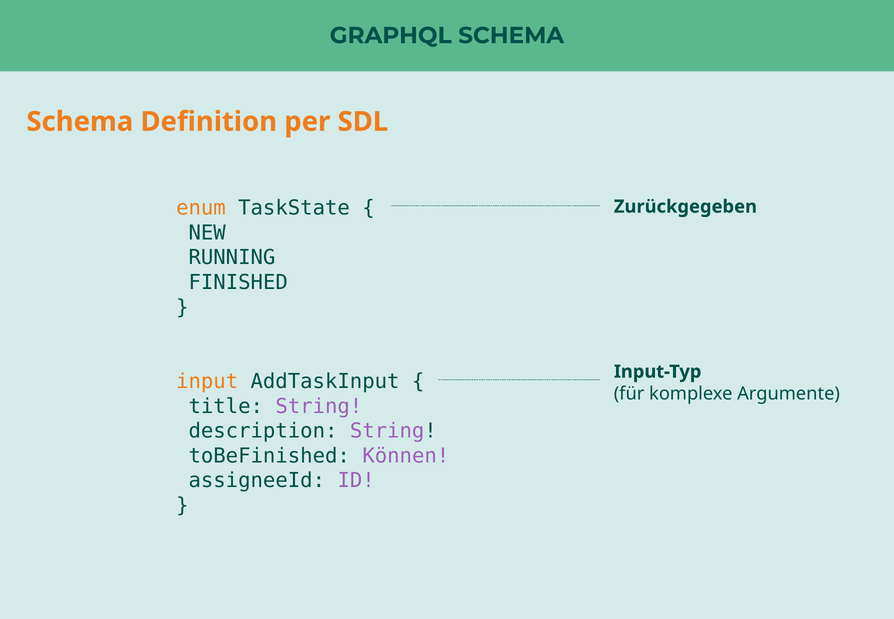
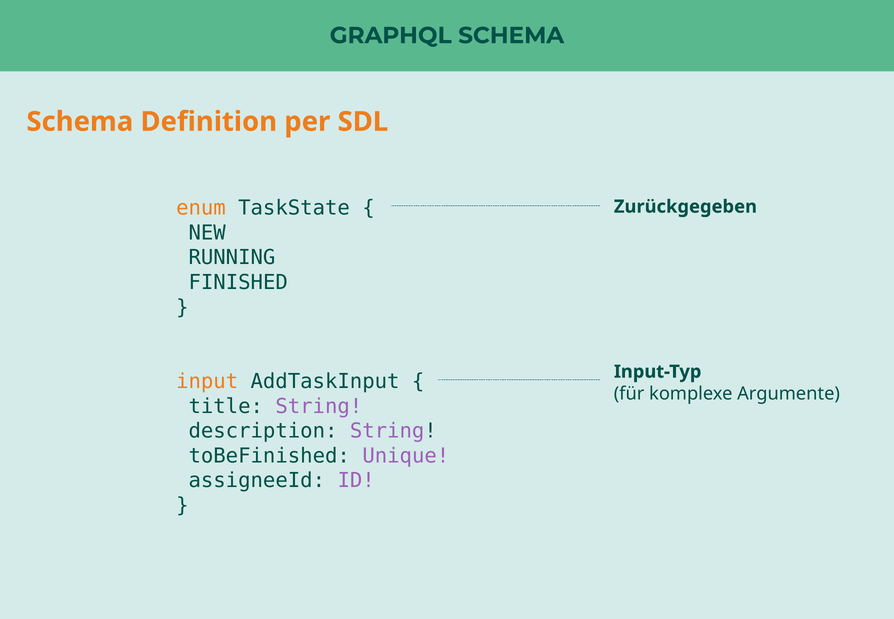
Können: Können -> Unique (406, 456)
